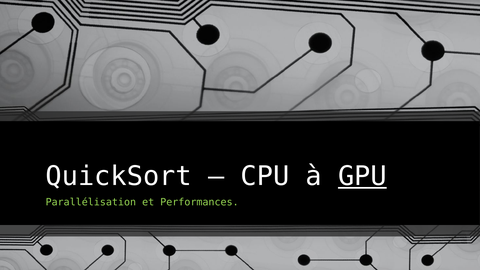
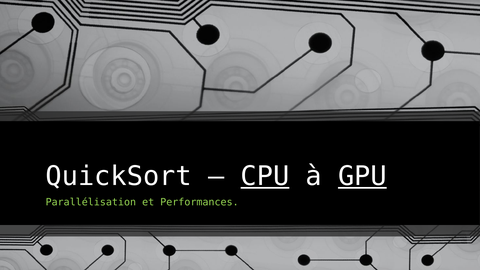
CPU underline: none -> present (265, 176)
